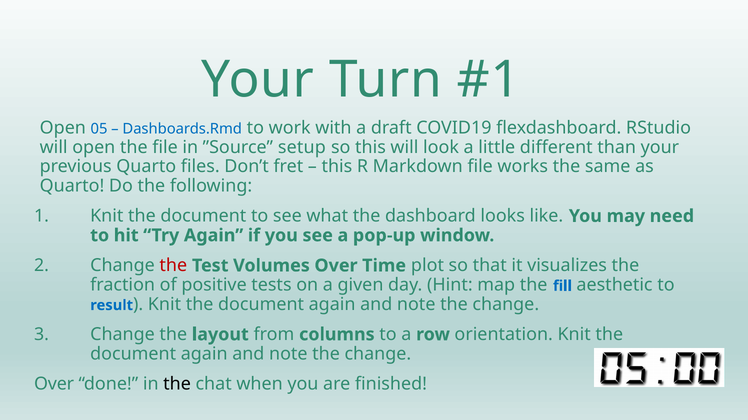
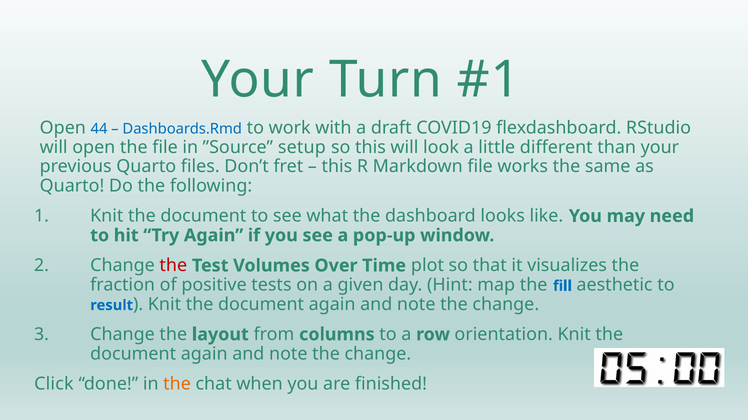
05: 05 -> 44 (99, 129)
Over: Over -> Click (54, 385)
the colour: black -> orange (177, 385)
